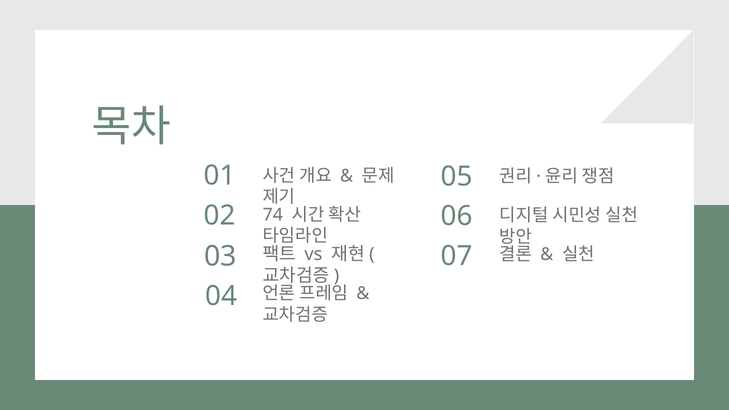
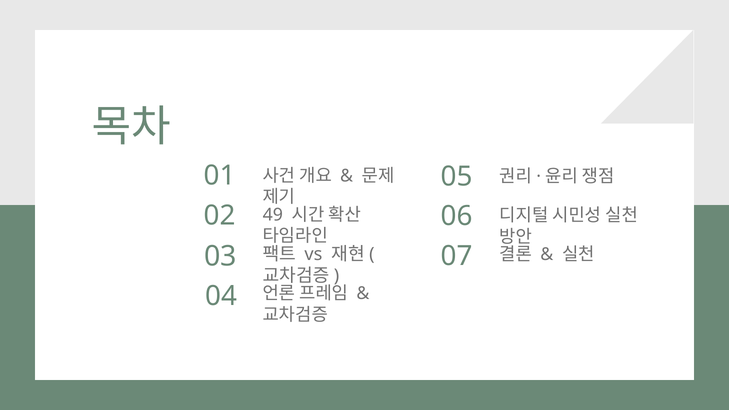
74: 74 -> 49 (273, 215)
